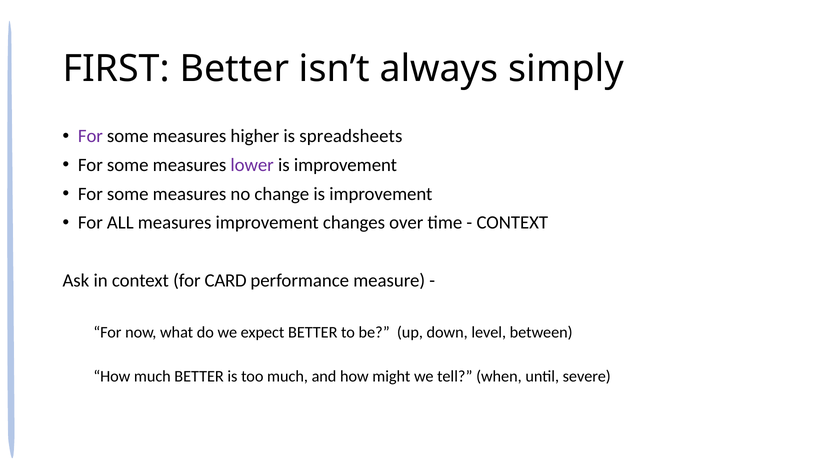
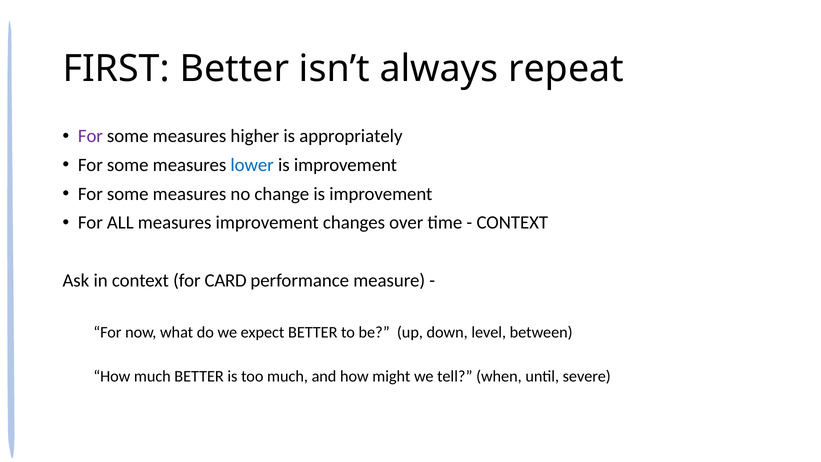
simply: simply -> repeat (566, 69)
spreadsheets: spreadsheets -> appropriately (351, 136)
lower colour: purple -> blue (252, 165)
